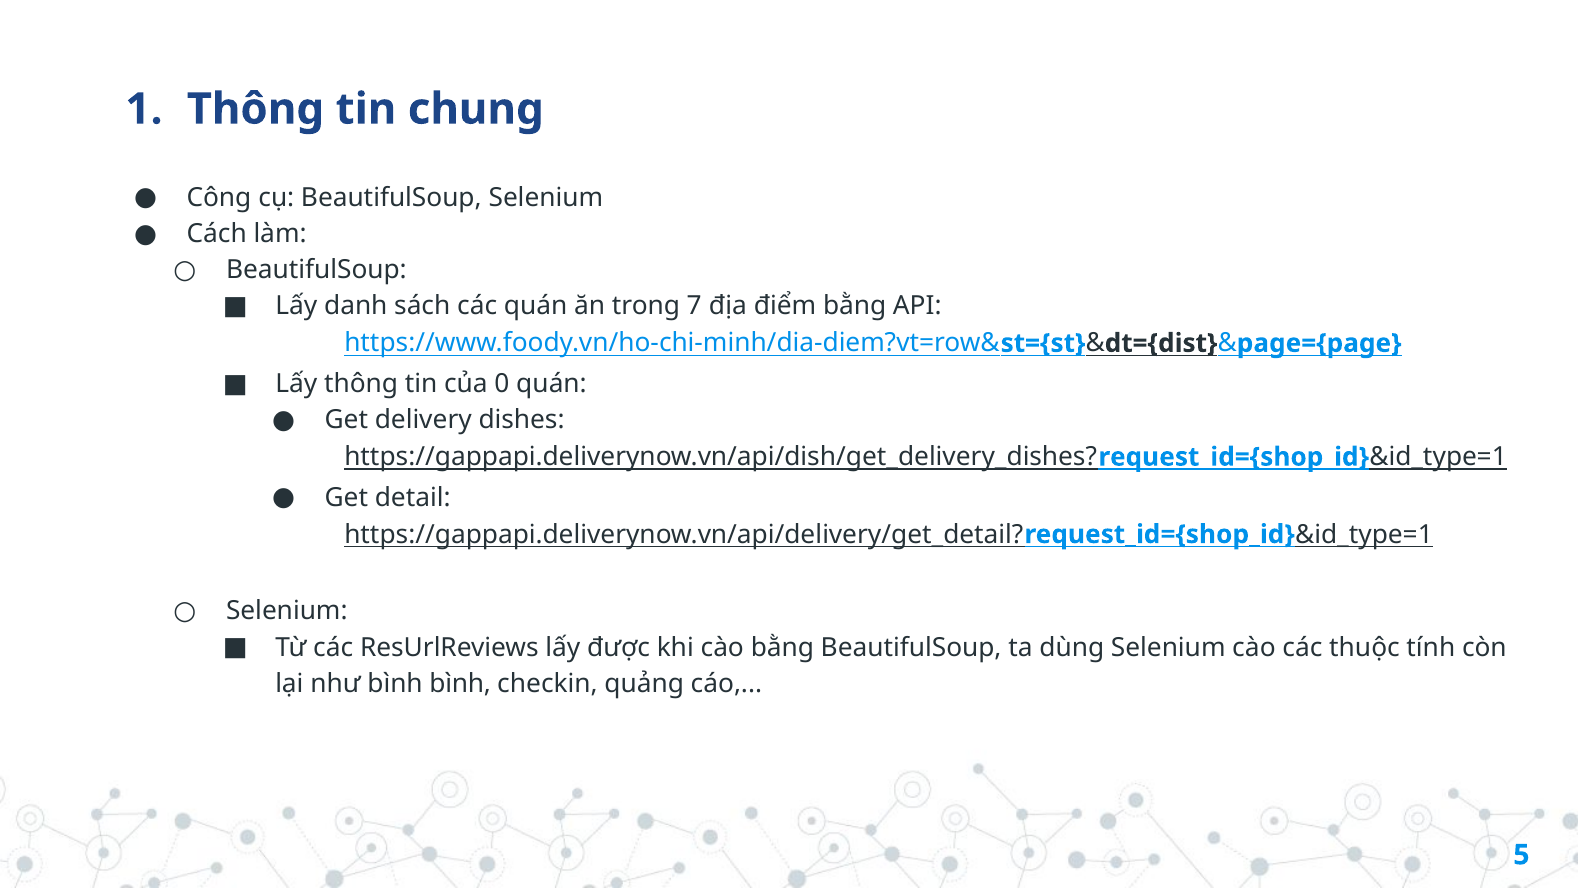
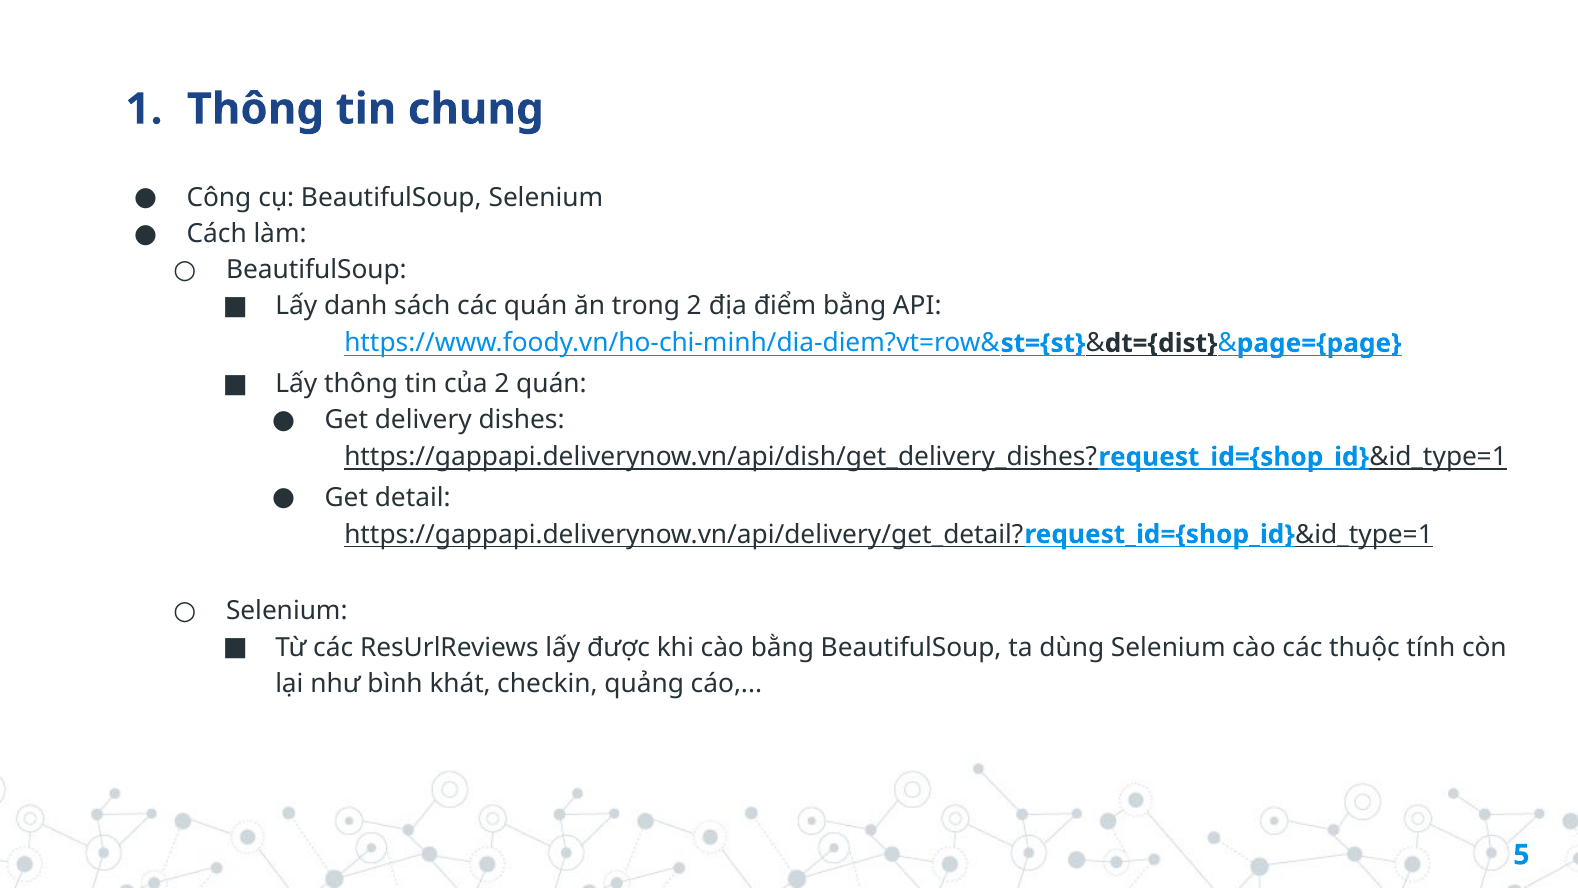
trong 7: 7 -> 2 (694, 306)
của 0: 0 -> 2 (502, 384)
bình bình: bình -> khát (460, 684)
